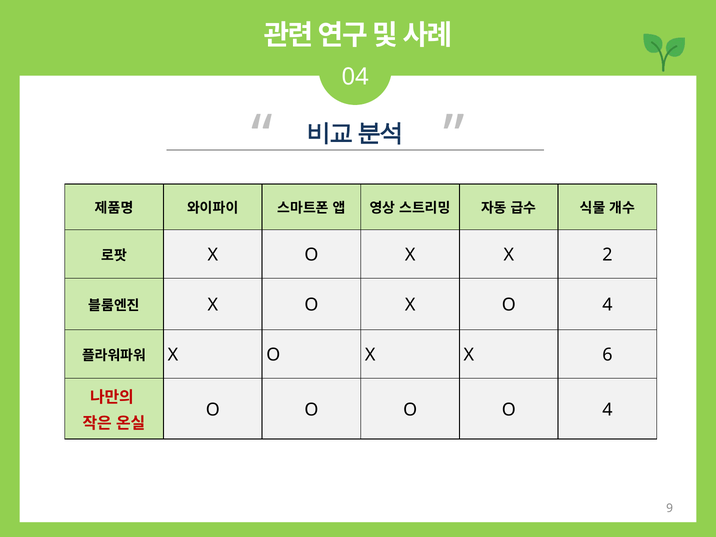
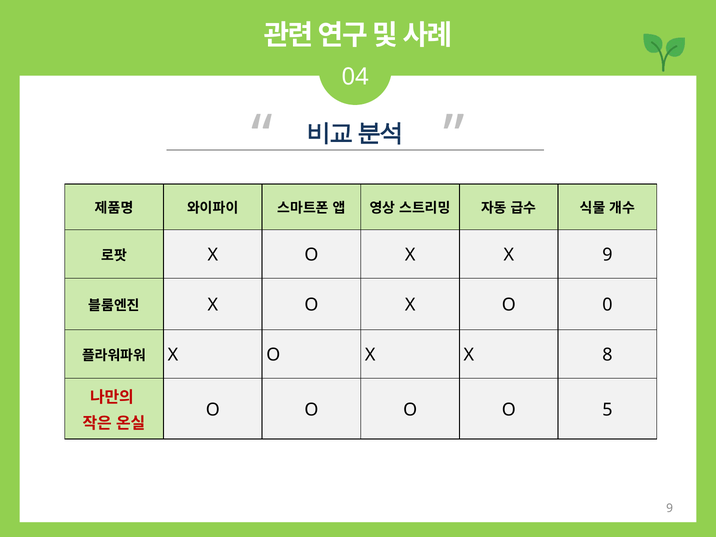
X 2: 2 -> 9 (607, 255)
X O 4: 4 -> 0 (607, 305)
6: 6 -> 8 (607, 355)
O O 4: 4 -> 5 (607, 410)
